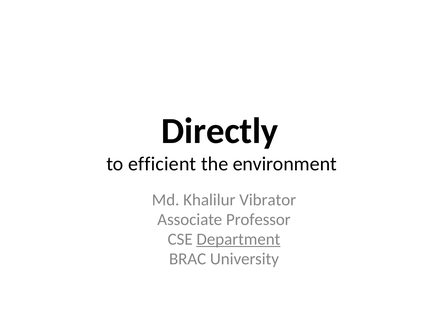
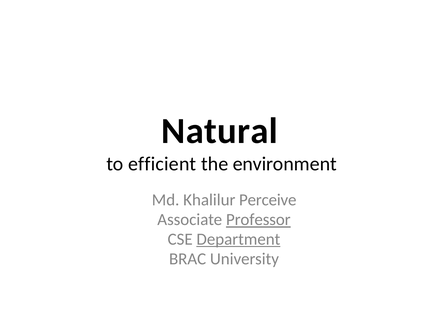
Directly: Directly -> Natural (220, 131)
Vibrator: Vibrator -> Perceive (268, 200)
Professor underline: none -> present (258, 220)
